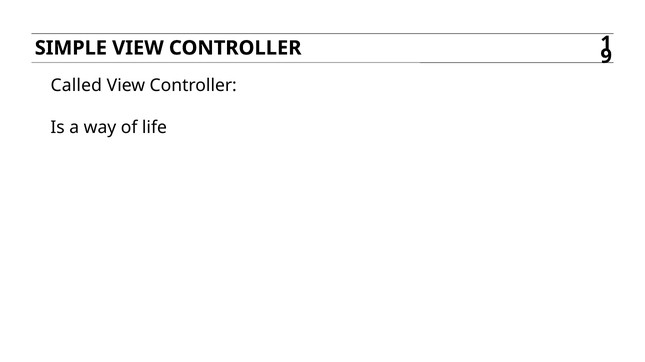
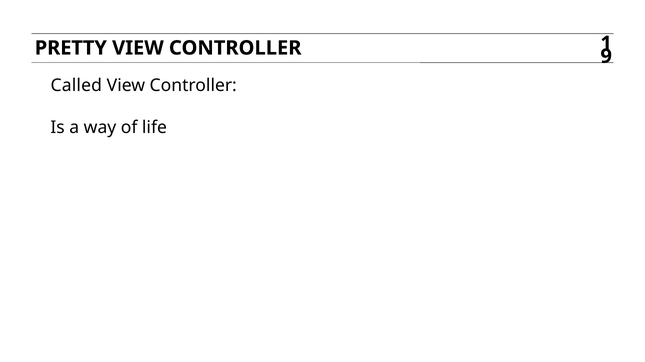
SIMPLE: SIMPLE -> PRETTY (71, 48)
